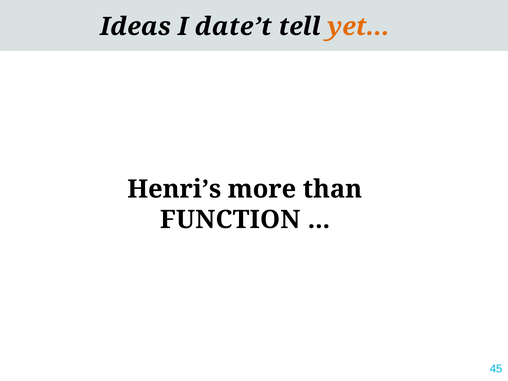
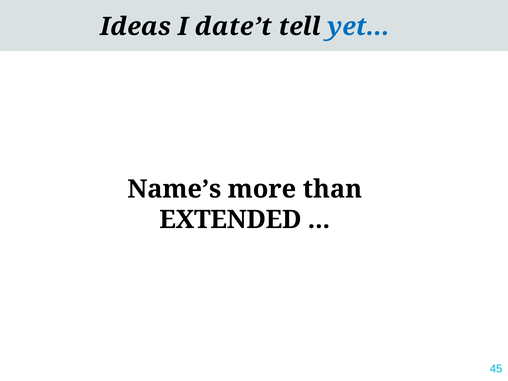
yet colour: orange -> blue (358, 27)
Henri’s: Henri’s -> Name’s (174, 189)
FUNCTION: FUNCTION -> EXTENDED (230, 220)
